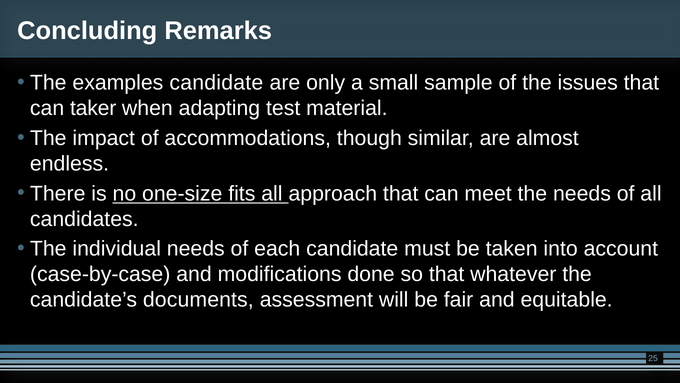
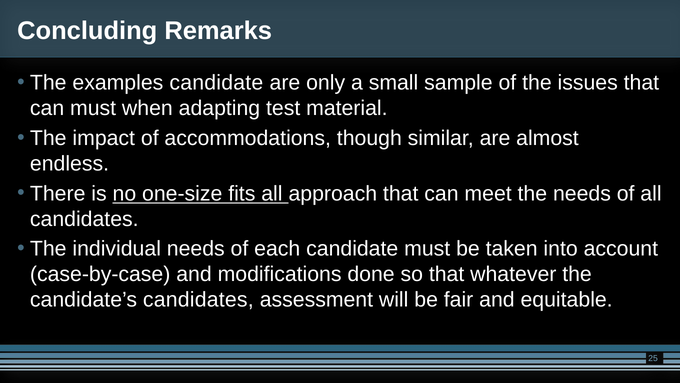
can taker: taker -> must (93, 108)
candidate’s documents: documents -> candidates (198, 300)
